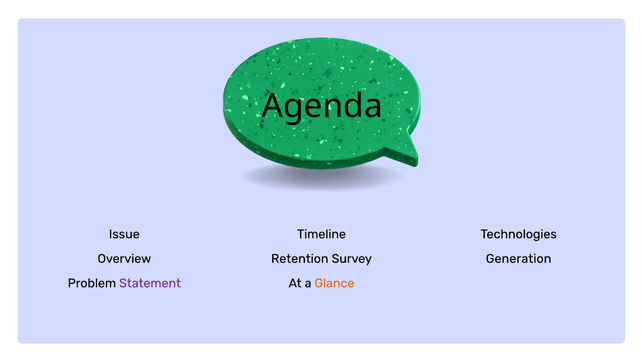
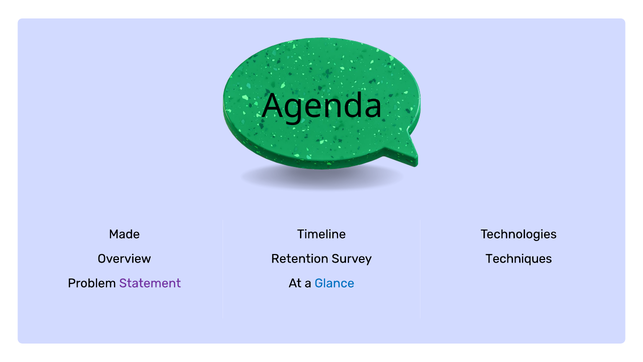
Issue: Issue -> Made (124, 234)
Generation: Generation -> Techniques (519, 258)
Glance colour: orange -> blue (334, 283)
